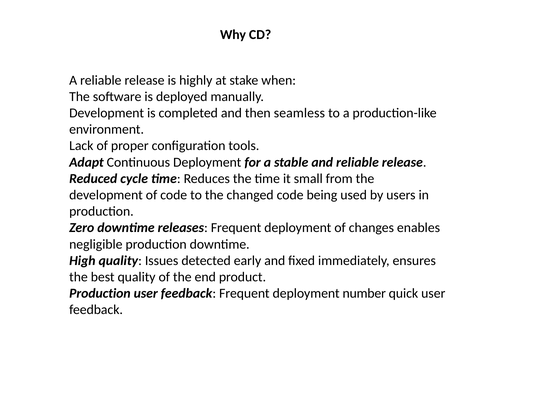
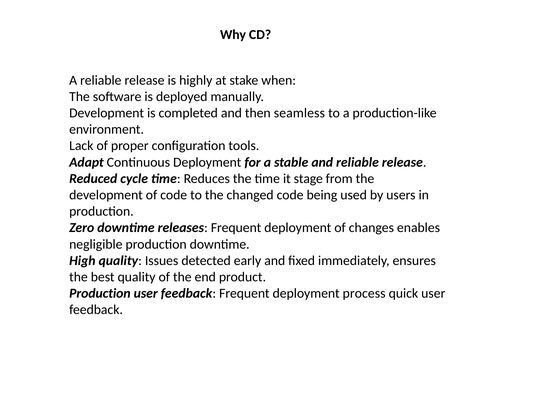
small: small -> stage (308, 179)
number: number -> process (364, 294)
